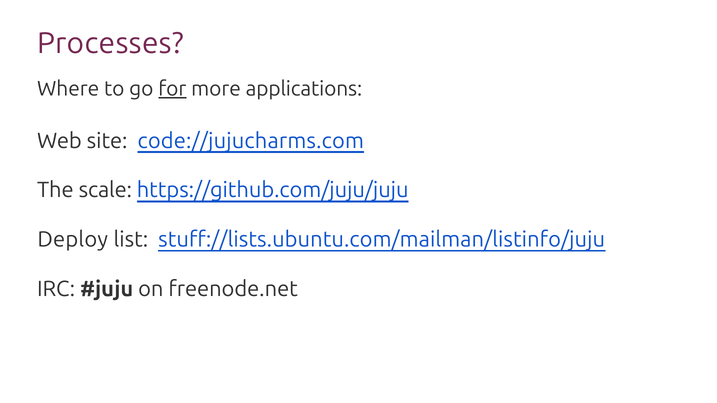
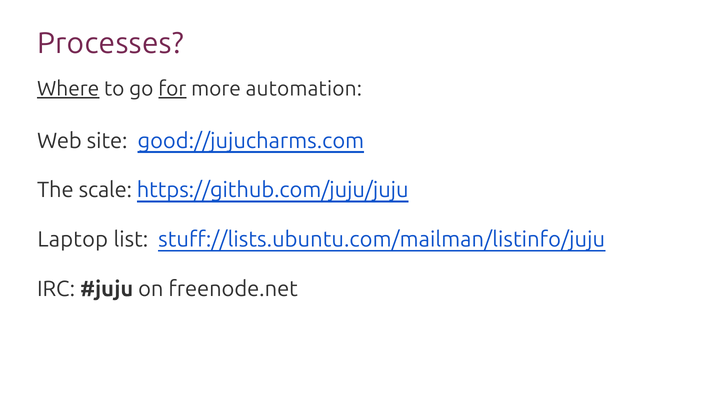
Where underline: none -> present (68, 89)
applications: applications -> automation (304, 89)
code://jujucharms.com: code://jujucharms.com -> good://jujucharms.com (251, 141)
Deploy: Deploy -> Laptop (73, 240)
